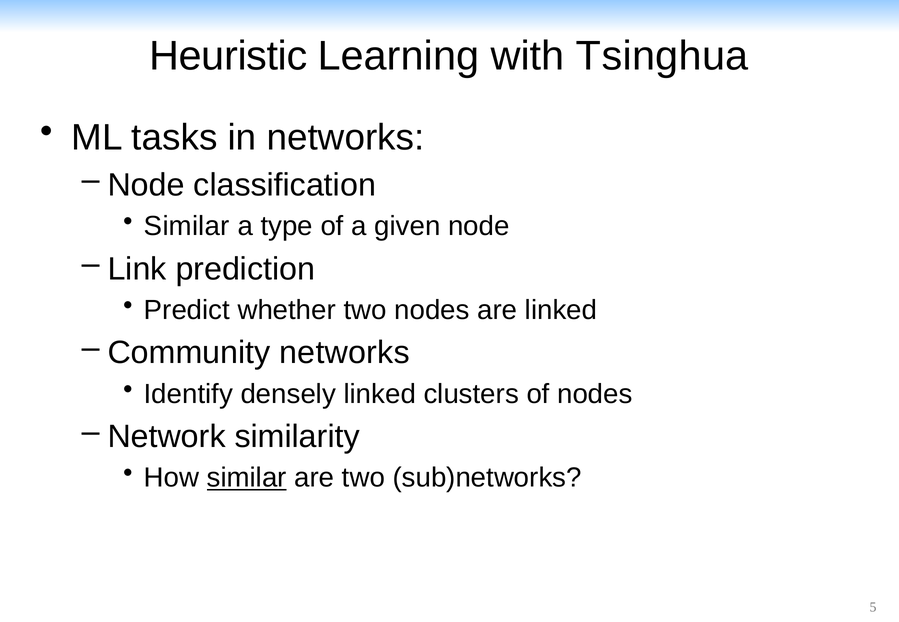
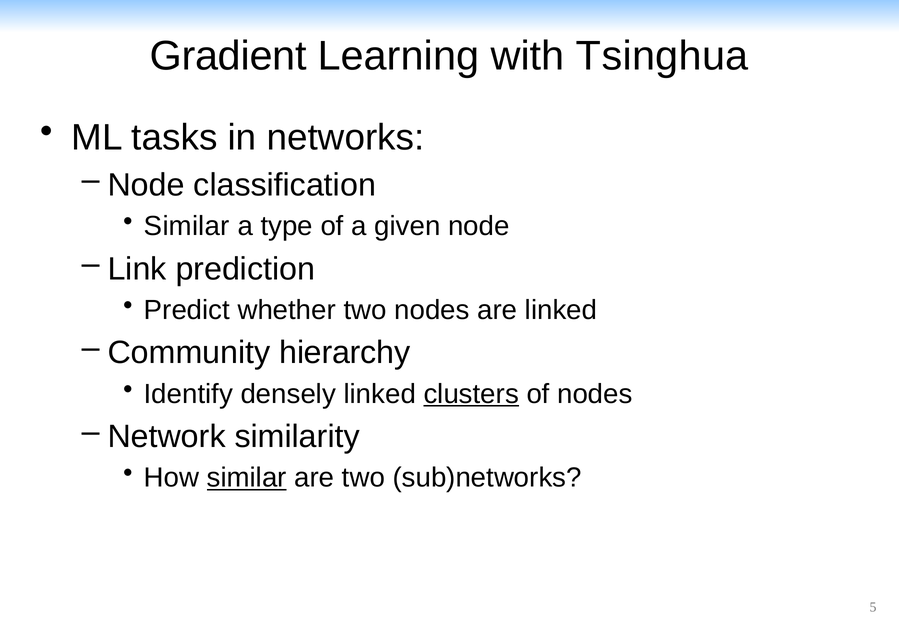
Heuristic: Heuristic -> Gradient (228, 56)
Community networks: networks -> hierarchy (345, 353)
clusters underline: none -> present (471, 394)
